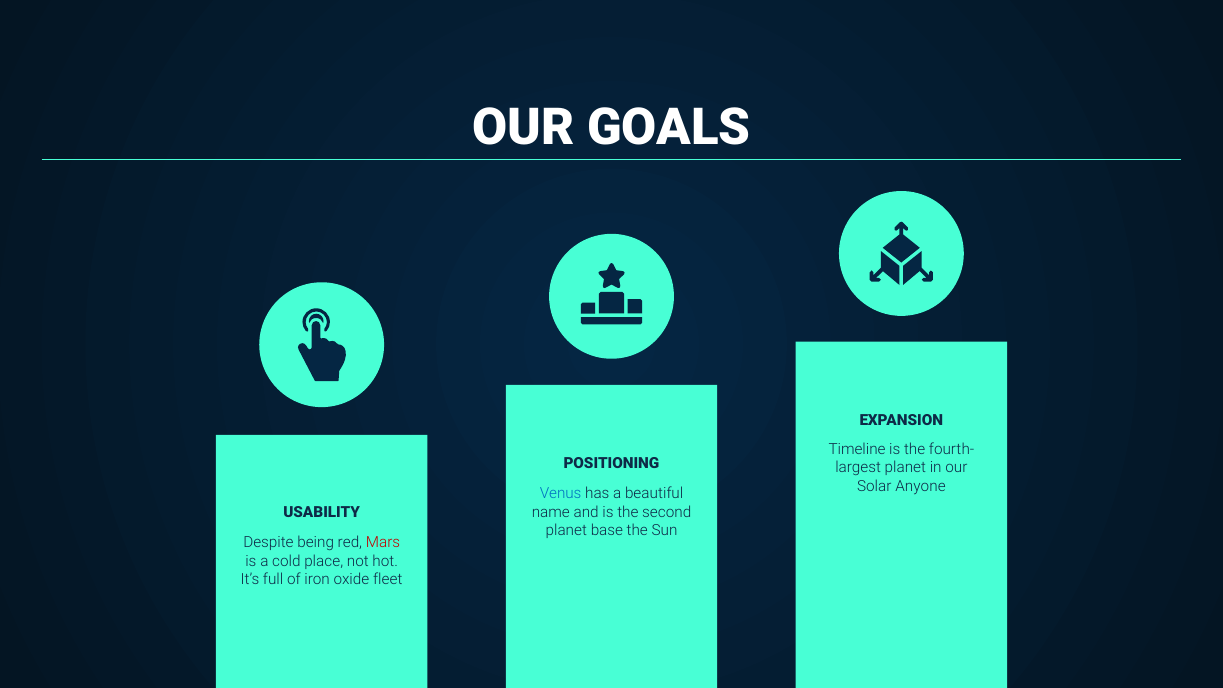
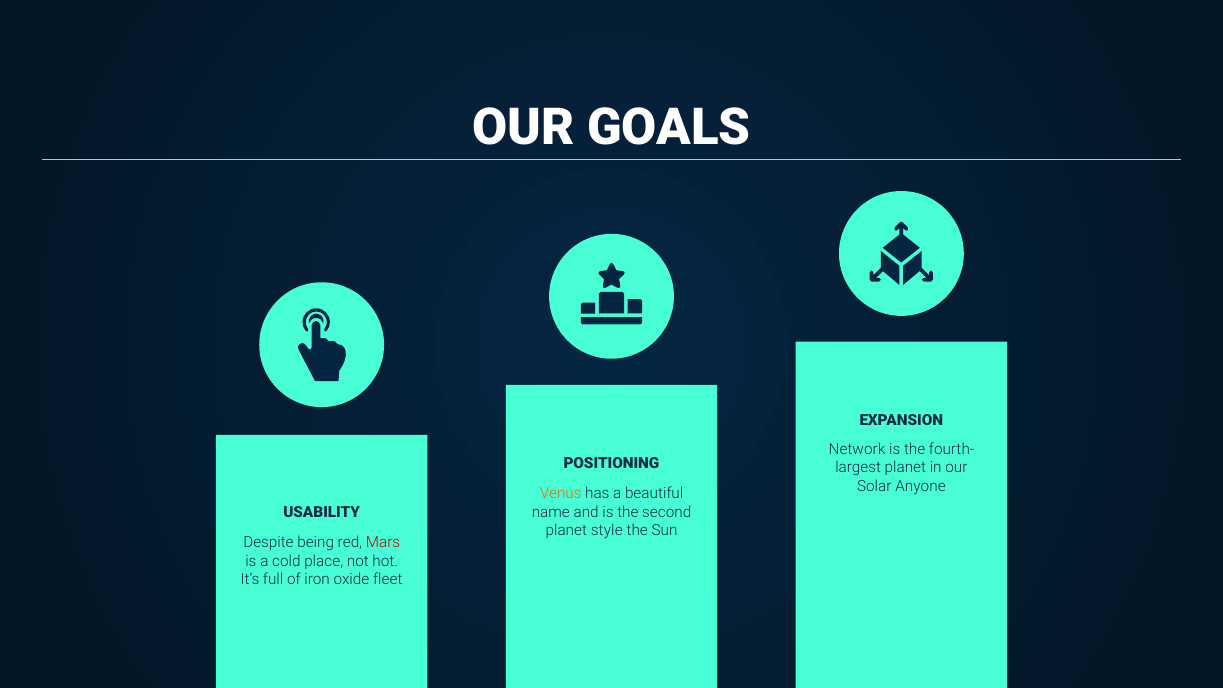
Timeline: Timeline -> Network (857, 449)
Venus colour: blue -> orange (561, 494)
base: base -> style (607, 531)
